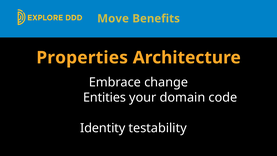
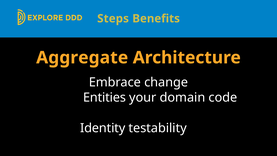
Move: Move -> Steps (113, 19)
Properties: Properties -> Aggregate (82, 58)
